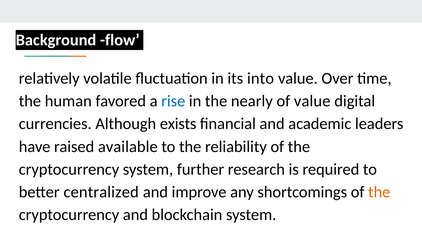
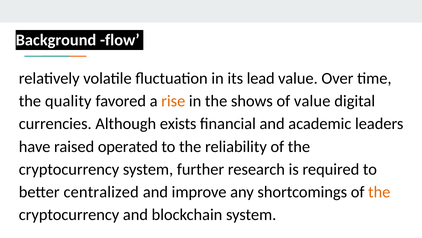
into: into -> lead (261, 78)
human: human -> quality (68, 101)
rise colour: blue -> orange (173, 101)
nearly: nearly -> shows (252, 101)
available: available -> operated (128, 146)
